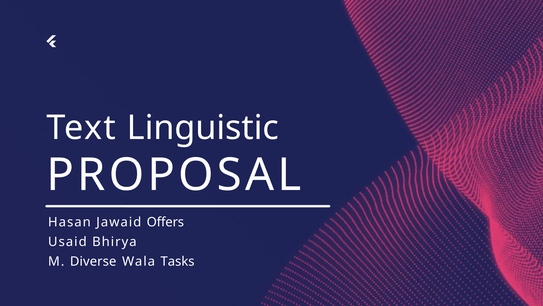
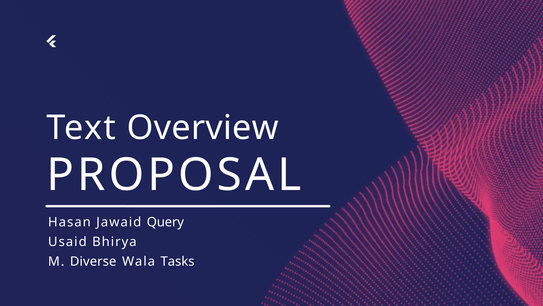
Linguistic: Linguistic -> Overview (203, 128)
Offers: Offers -> Query (165, 222)
